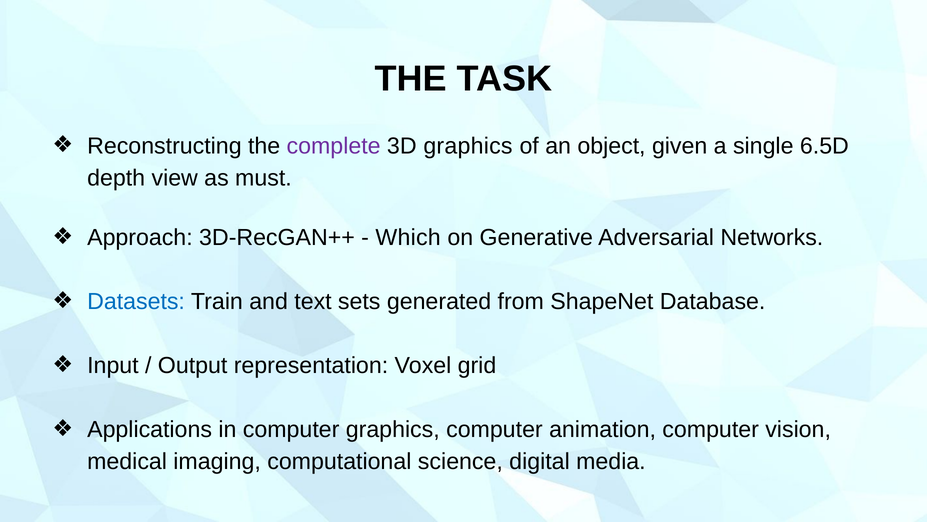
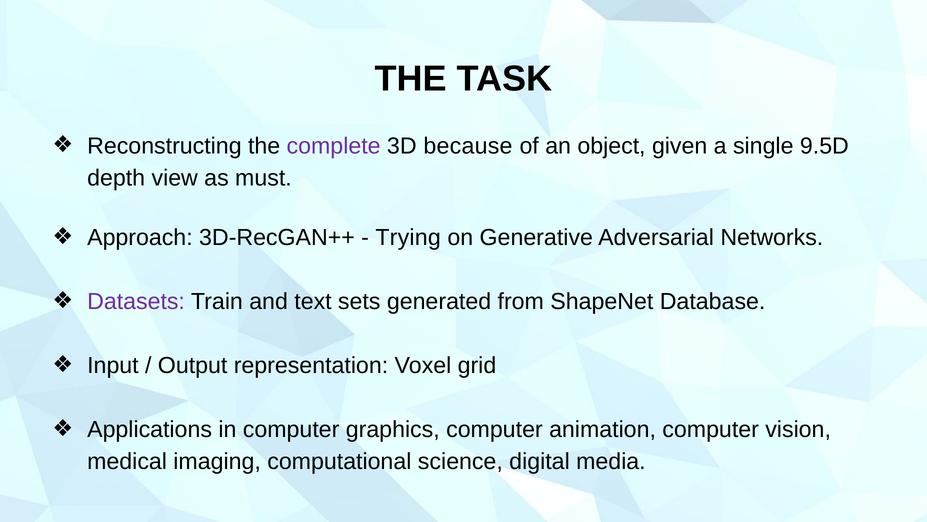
3D graphics: graphics -> because (468, 146)
6.5D: 6.5D -> 9.5D (824, 146)
Which: Which -> Trying (408, 238)
Datasets colour: blue -> purple (136, 301)
